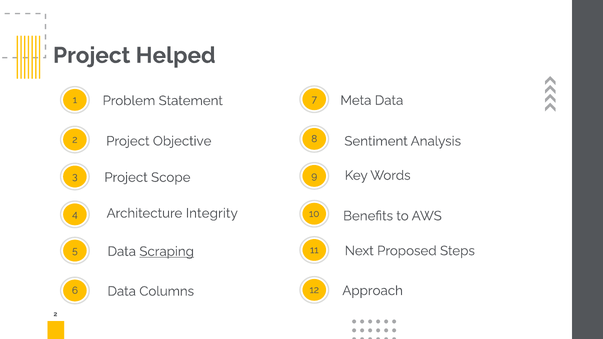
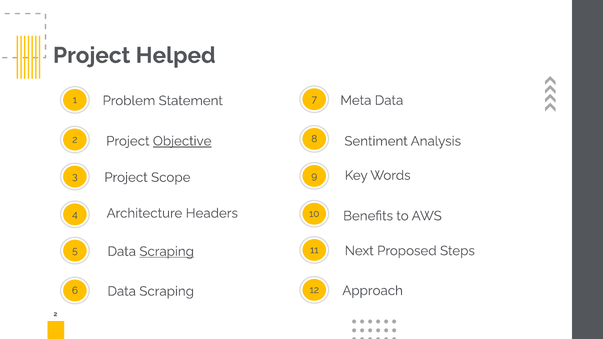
Objective underline: none -> present (182, 141)
Integrity: Integrity -> Headers (212, 213)
6 Data Columns: Columns -> Scraping (167, 291)
